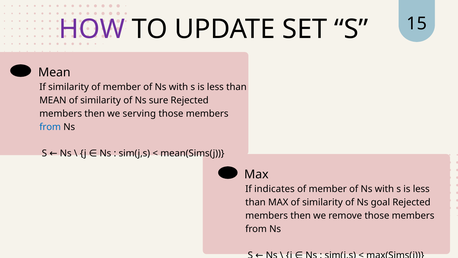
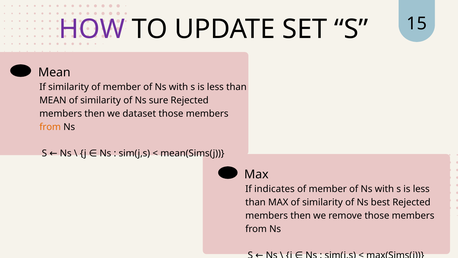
serving: serving -> dataset (139, 113)
from colour: blue -> orange (50, 127)
goal: goal -> best (380, 202)
